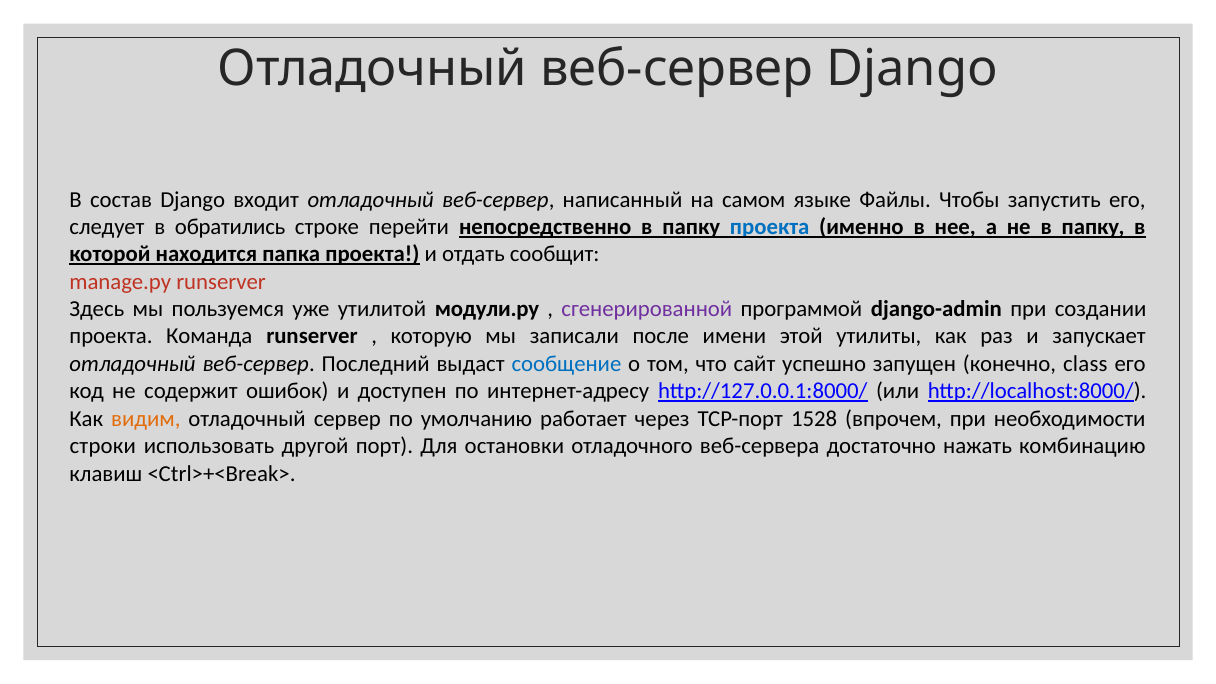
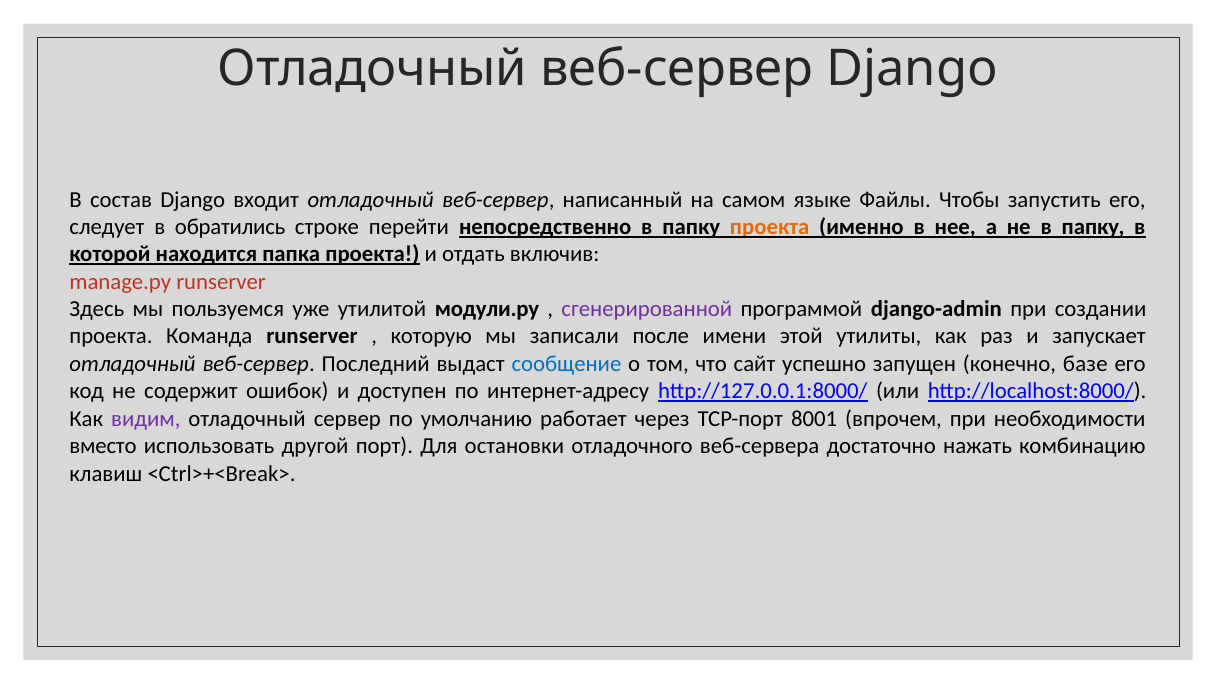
проекта colour: blue -> orange (770, 227)
сообщит: сообщит -> включив (555, 254)
class: class -> базе (1085, 364)
видим colour: orange -> purple (146, 419)
1528: 1528 -> 8001 (814, 419)
строки: строки -> вместо (103, 446)
